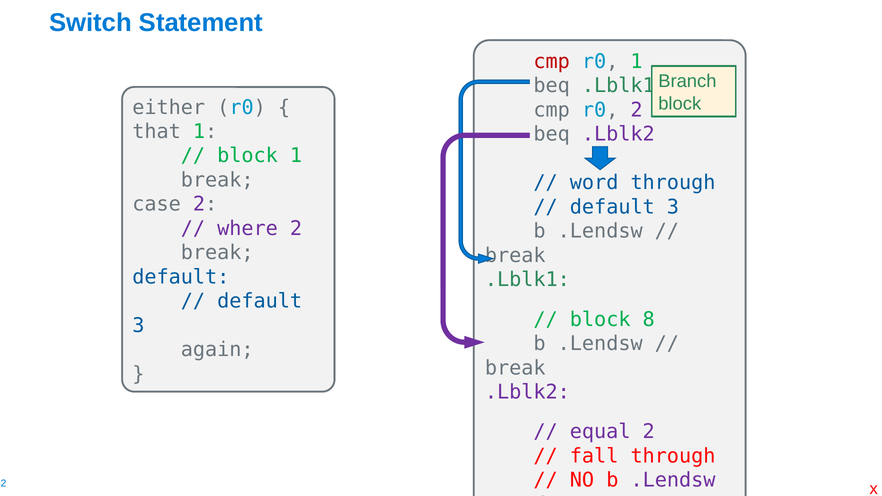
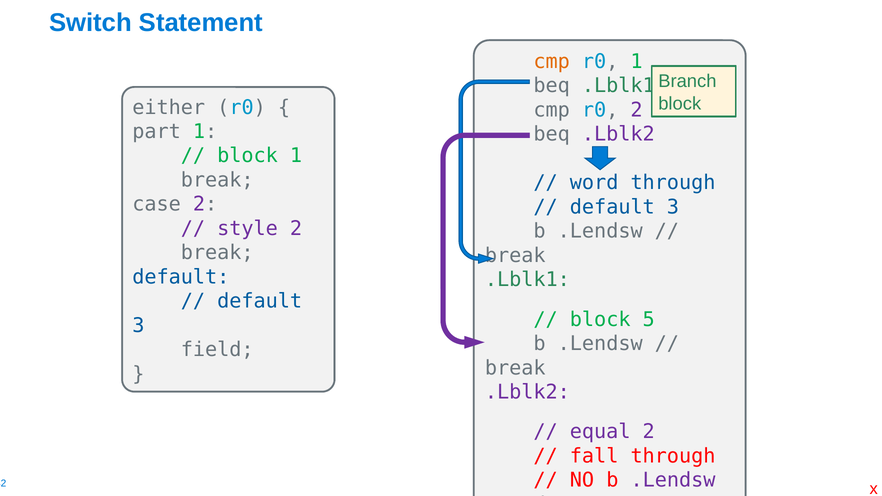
cmp colour: red -> orange (552, 62)
that: that -> part (157, 132)
where: where -> style (248, 229)
8: 8 -> 5 (649, 319)
again: again -> field (217, 350)
